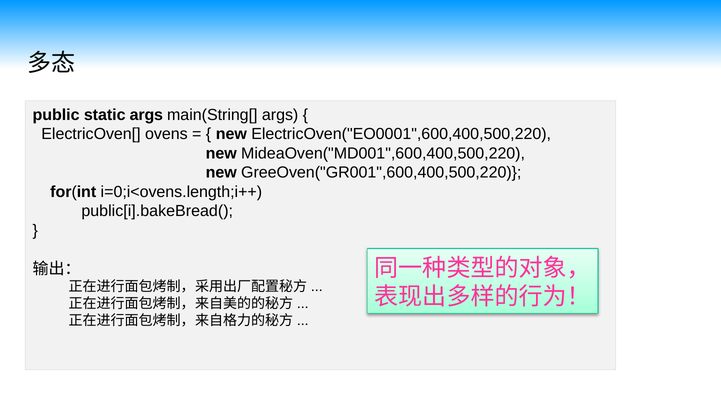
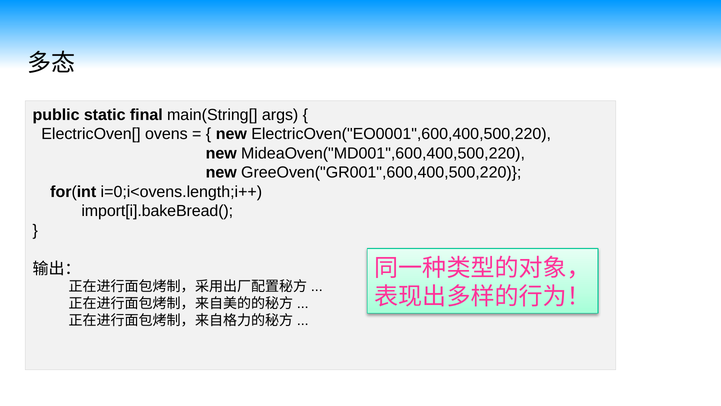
static args: args -> final (146, 115)
public[i].bakeBread(: public[i].bakeBread( -> import[i].bakeBread( (157, 211)
